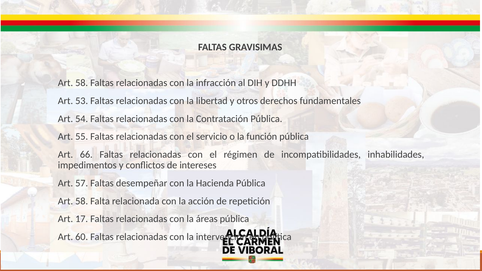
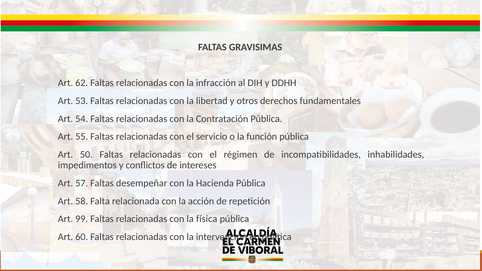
58: 58 -> 62 (82, 83)
66: 66 -> 50 (86, 155)
17: 17 -> 99 (82, 219)
áreas: áreas -> física (207, 219)
